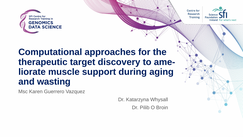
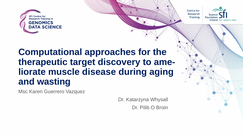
support: support -> disease (99, 72)
